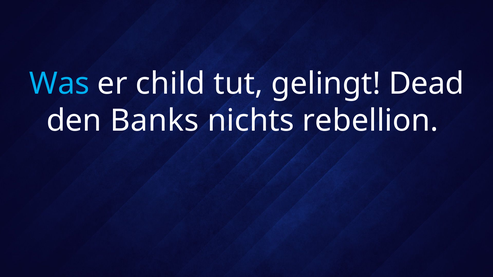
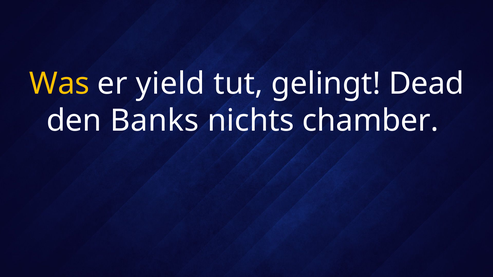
Was colour: light blue -> yellow (59, 84)
child: child -> yield (170, 84)
rebellion: rebellion -> chamber (370, 121)
